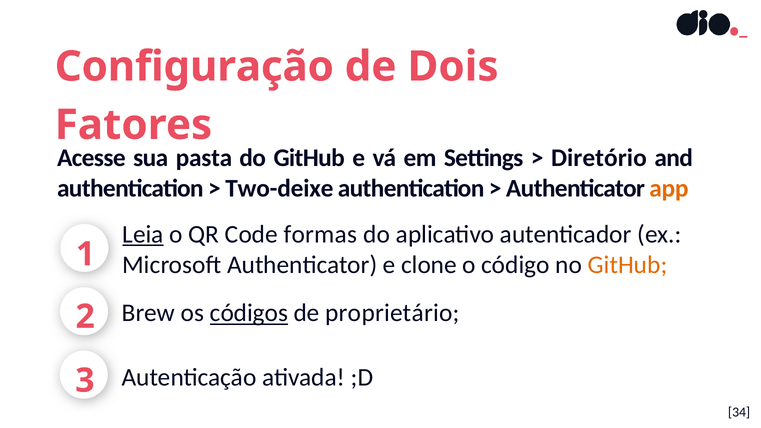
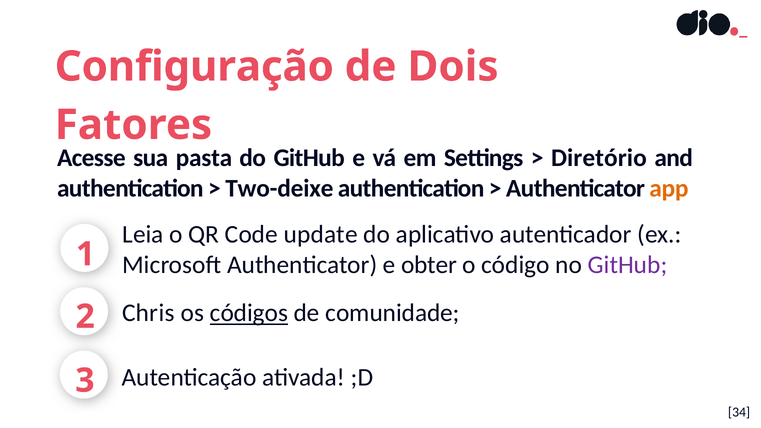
Leia underline: present -> none (143, 235)
formas: formas -> update (321, 235)
clone: clone -> obter (429, 265)
GitHub colour: orange -> purple (628, 265)
Brew: Brew -> Chris (148, 313)
proprietário: proprietário -> comunidade (393, 313)
